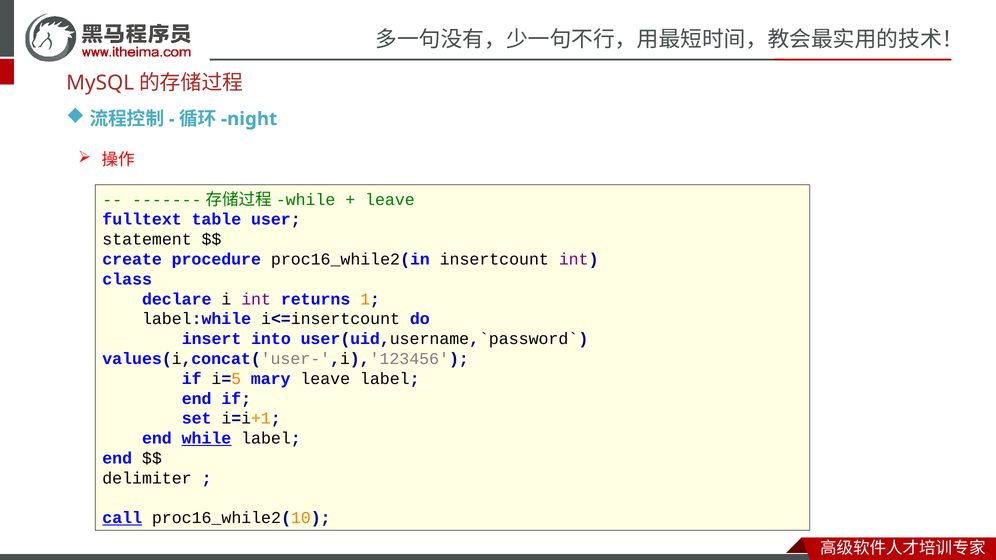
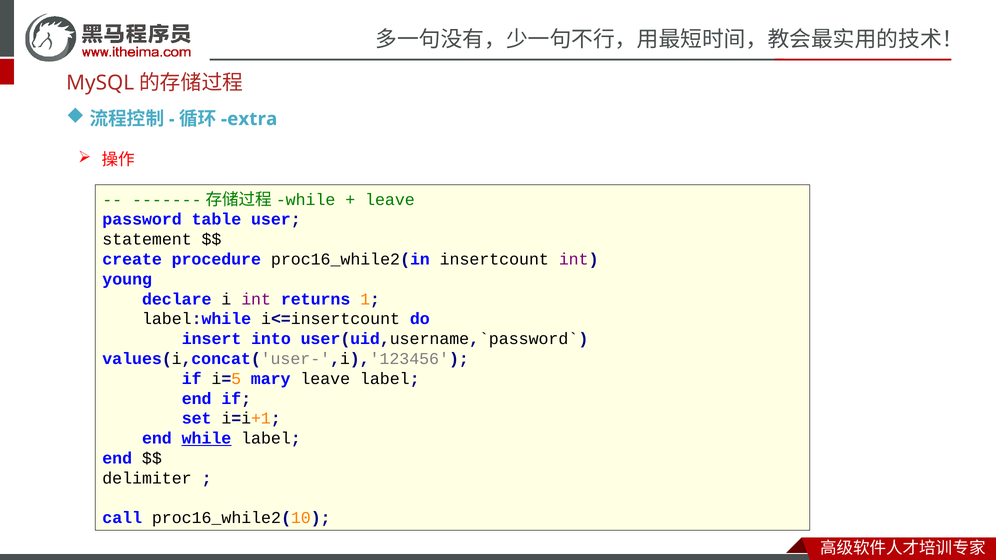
night: night -> extra (249, 119)
fulltext: fulltext -> password (142, 220)
class: class -> young (127, 279)
call underline: present -> none (122, 518)
